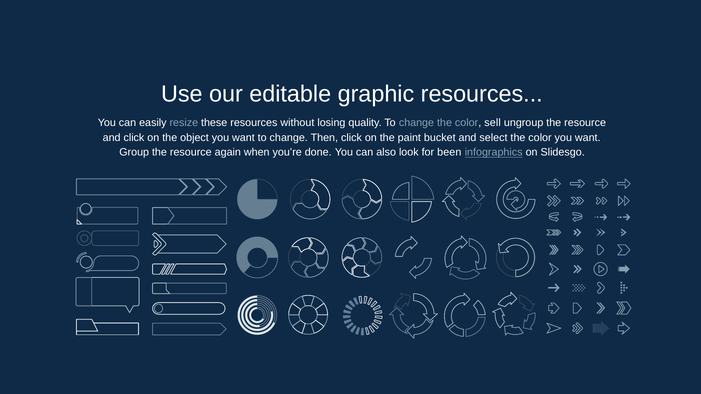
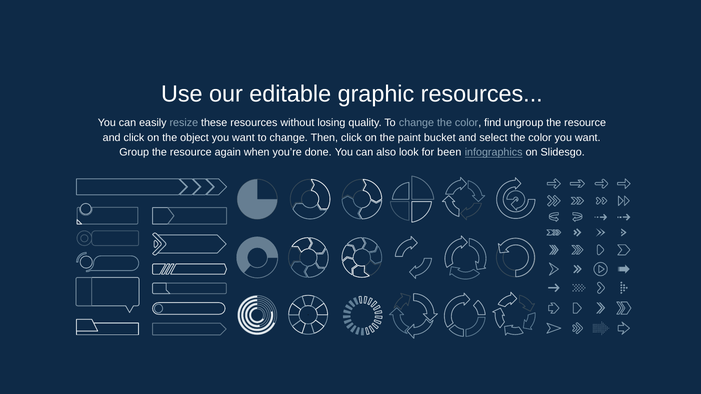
sell: sell -> find (493, 123)
